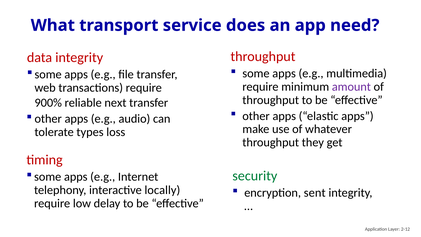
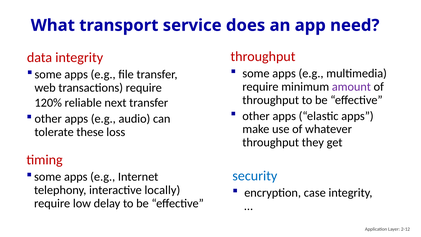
900%: 900% -> 120% (48, 103)
types: types -> these (90, 132)
security colour: green -> blue (255, 176)
sent: sent -> case (315, 193)
